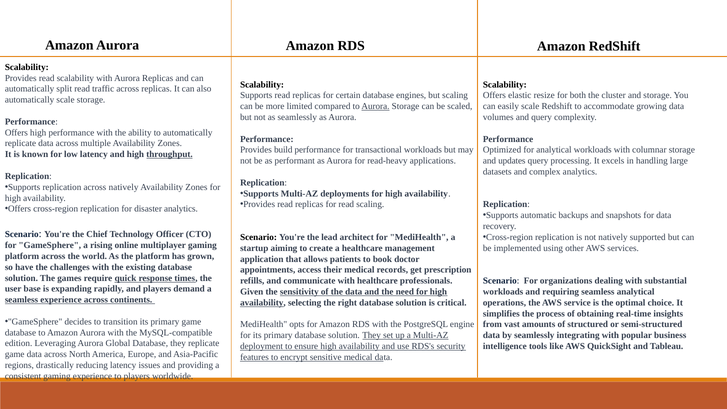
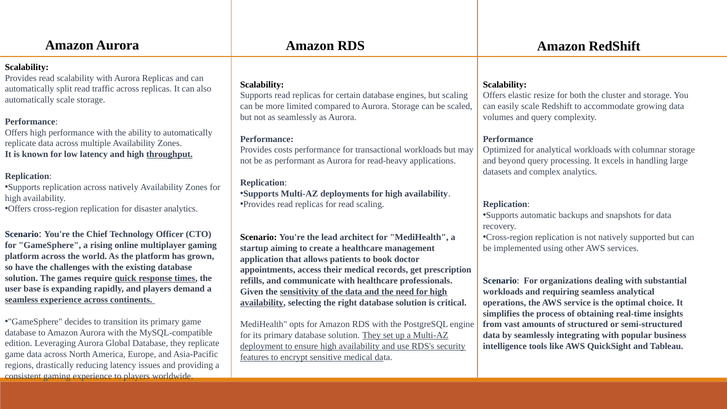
Aurora underline: present -> none (375, 106)
build: build -> costs (283, 150)
updates: updates -> beyond (512, 161)
